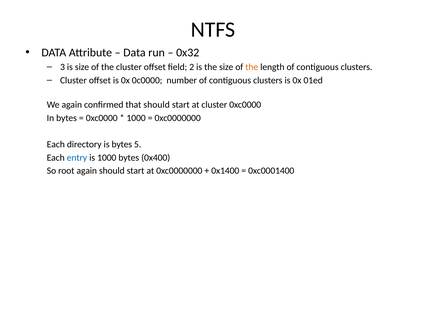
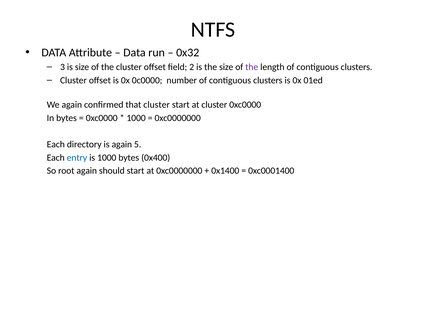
the colour: orange -> purple (252, 67)
that should: should -> cluster (157, 105)
is bytes: bytes -> again (122, 145)
